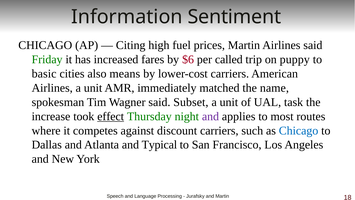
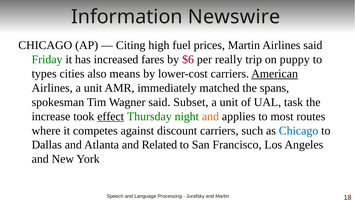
Sentiment: Sentiment -> Newswire (234, 17)
called: called -> really (229, 59)
basic: basic -> types (44, 74)
American underline: none -> present (275, 74)
name: name -> spans (274, 88)
and colour: purple -> orange (210, 116)
Typical: Typical -> Related (159, 145)
